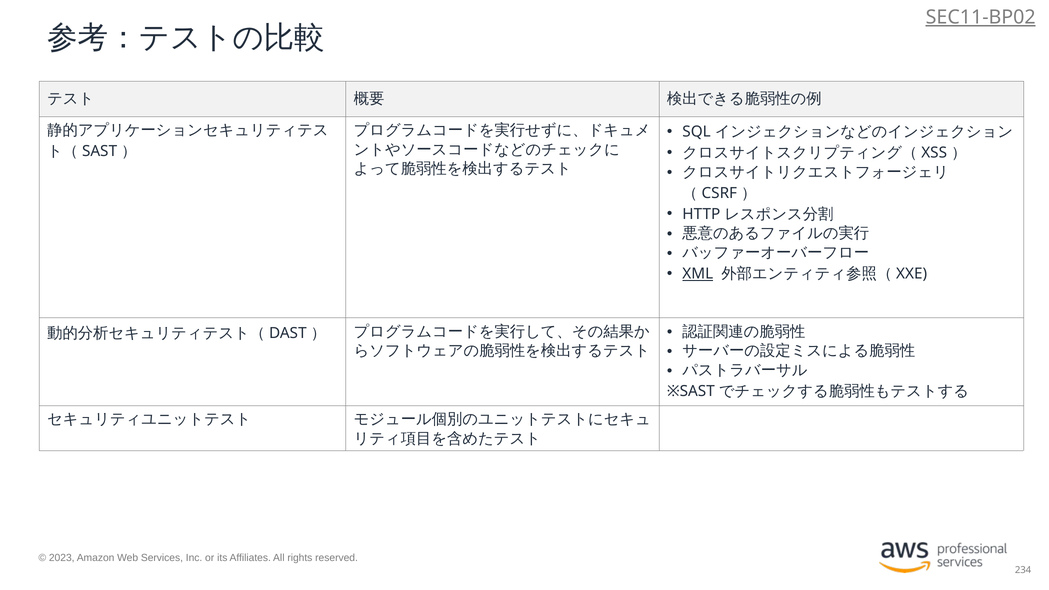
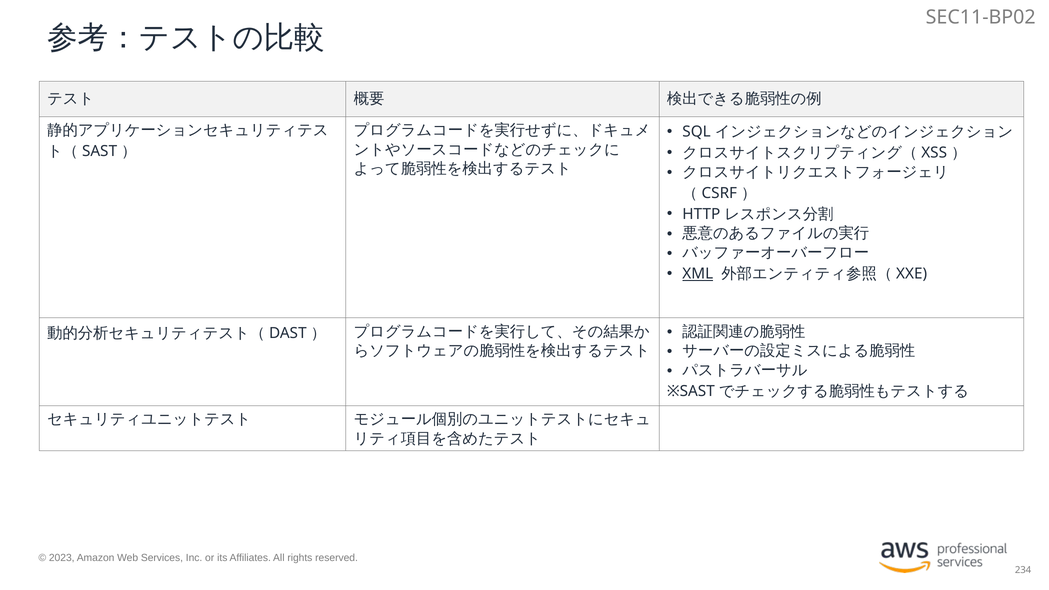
SEC11-BP02 underline: present -> none (981, 17)
